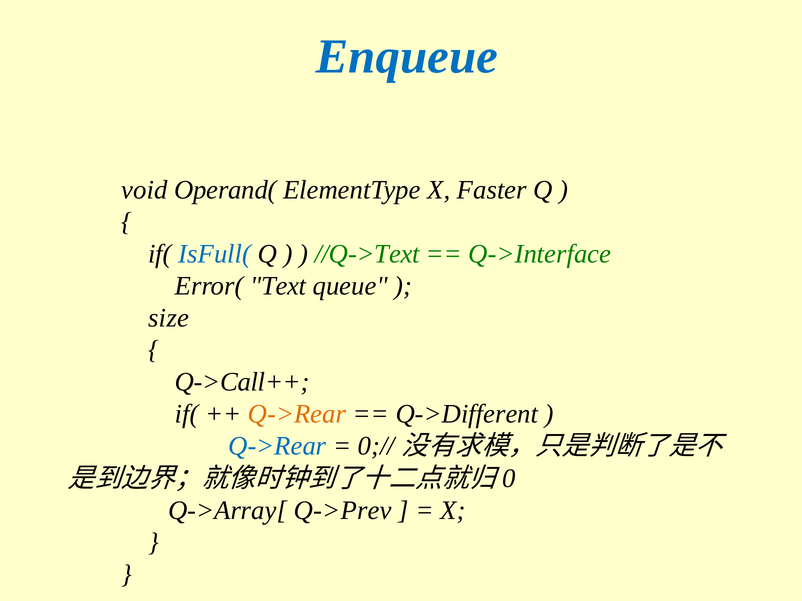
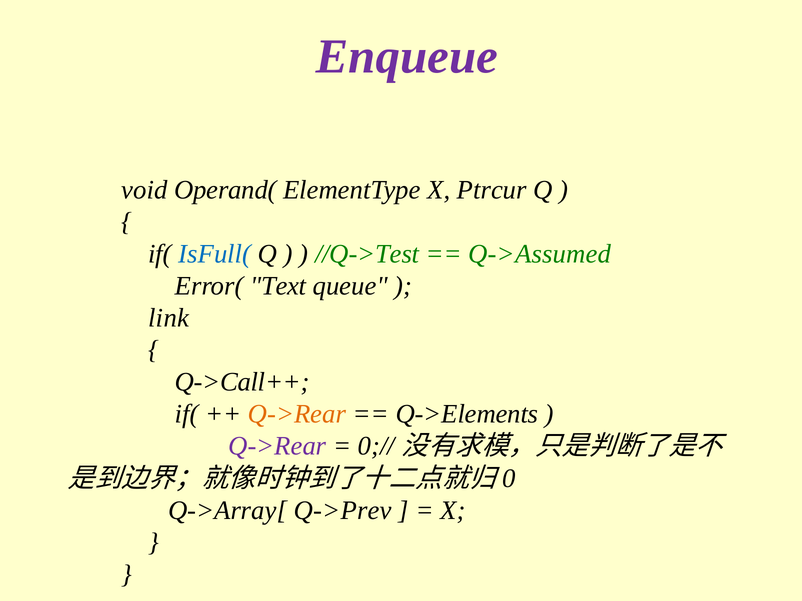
Enqueue colour: blue -> purple (407, 57)
Faster: Faster -> Ptrcur (492, 190)
//Q->Text: //Q->Text -> //Q->Test (367, 254)
Q->Interface: Q->Interface -> Q->Assumed (540, 254)
size: size -> link (169, 318)
Q->Different: Q->Different -> Q->Elements (467, 414)
Q->Rear colour: blue -> purple (277, 447)
